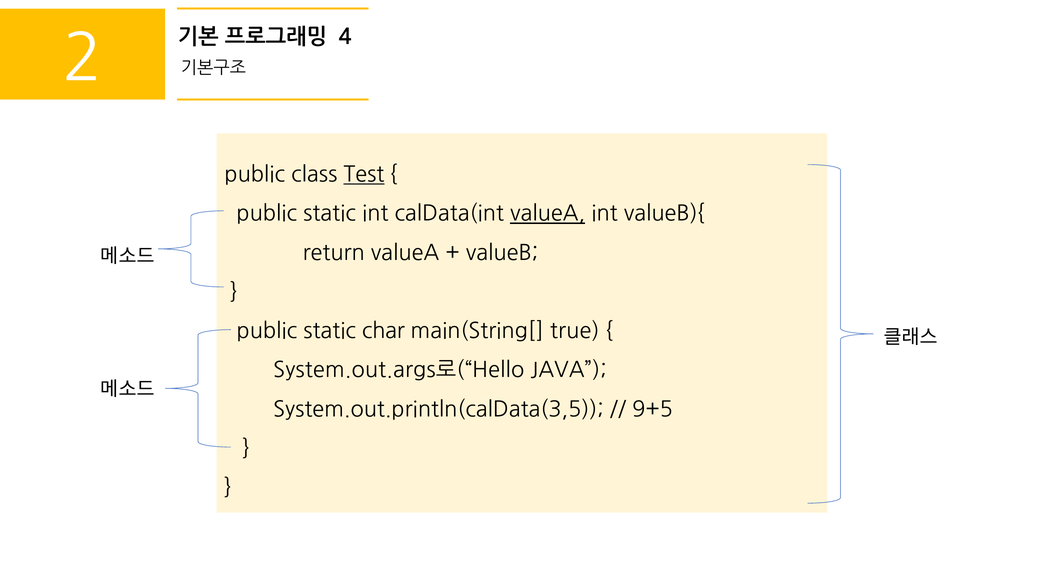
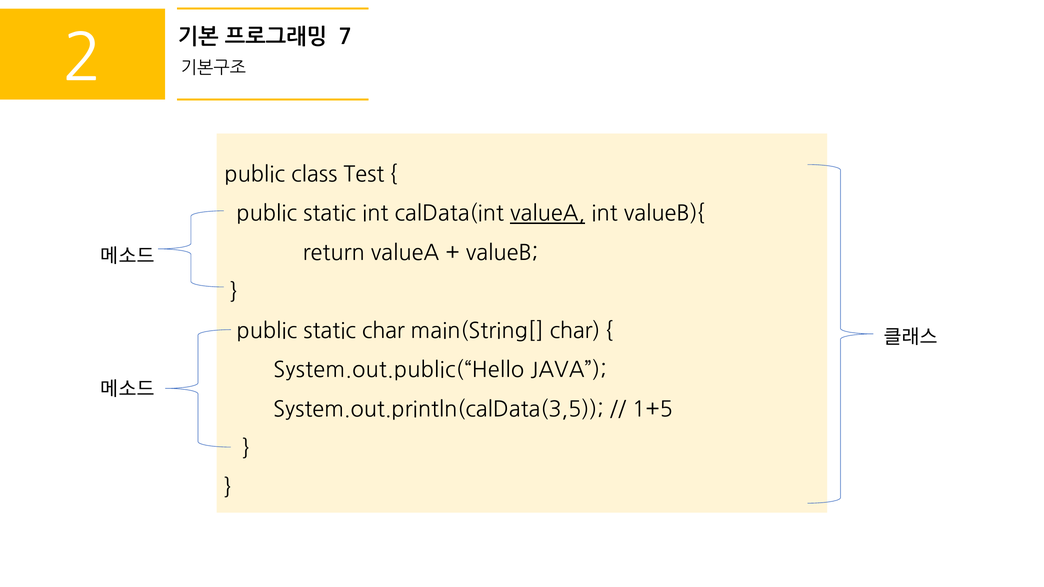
4: 4 -> 7 (345, 37)
Test underline: present -> none (364, 175)
main(String[ true: true -> char (575, 331)
System.out.args로(“Hello: System.out.args로(“Hello -> System.out.public(“Hello (399, 370)
9+5: 9+5 -> 1+5 (653, 410)
